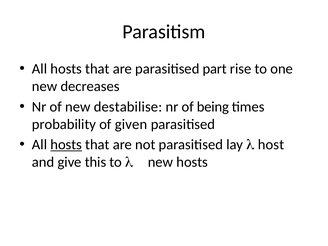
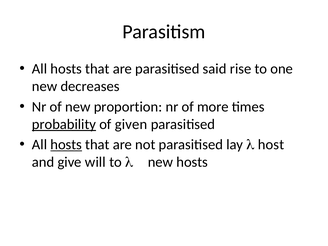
part: part -> said (215, 69)
destabilise: destabilise -> proportion (128, 107)
being: being -> more (213, 107)
probability underline: none -> present (64, 124)
this: this -> will (95, 162)
